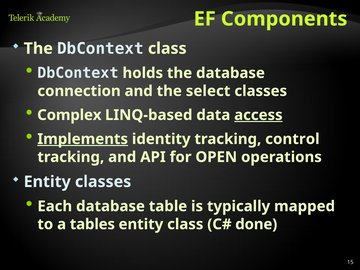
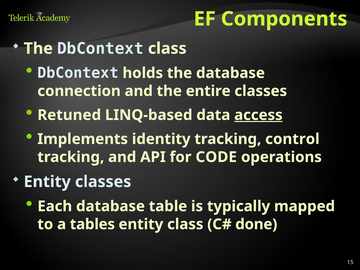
select: select -> entire (208, 91)
Complex: Complex -> Retuned (69, 115)
Implements underline: present -> none (83, 139)
OPEN: OPEN -> CODE (216, 157)
